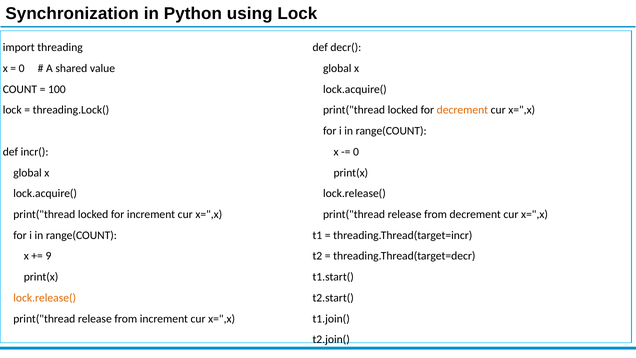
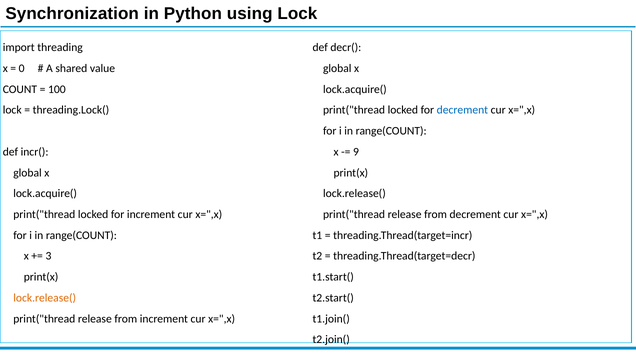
decrement colour: orange -> blue (462, 110)
0: 0 -> 9 (356, 152)
9: 9 -> 3 (48, 256)
